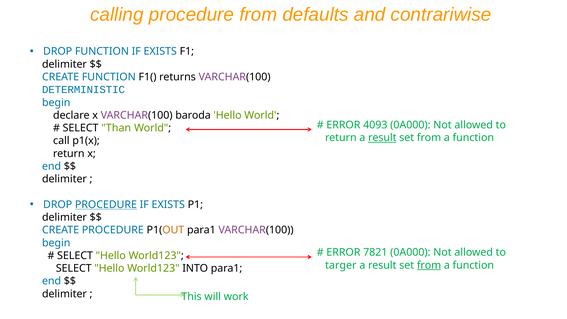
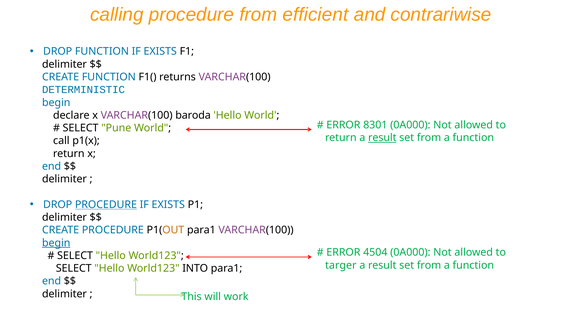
defaults: defaults -> efficient (315, 15)
4093: 4093 -> 8301 (375, 125)
Than: Than -> Pune (116, 128)
begin underline: none -> present (56, 243)
7821: 7821 -> 4504 (375, 252)
from underline: present -> none (429, 265)
